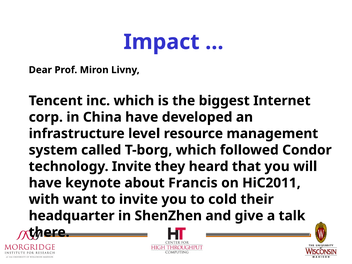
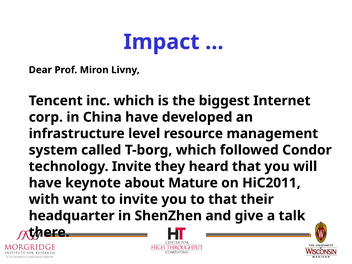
Francis: Francis -> Mature (193, 183)
to cold: cold -> that (223, 199)
